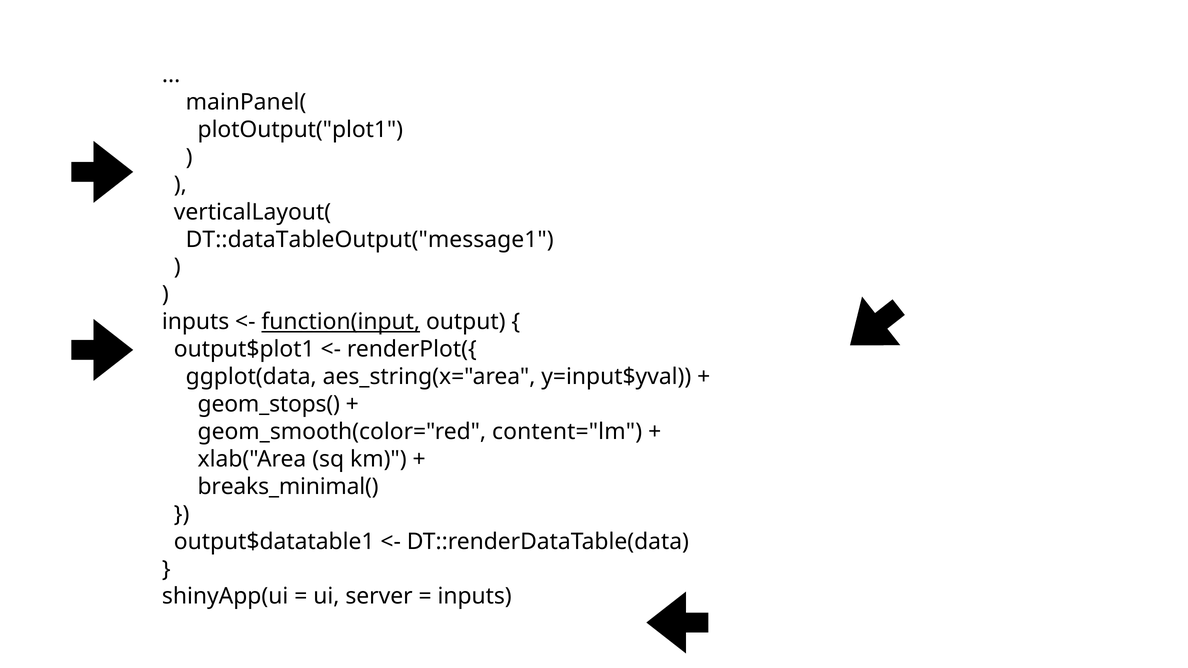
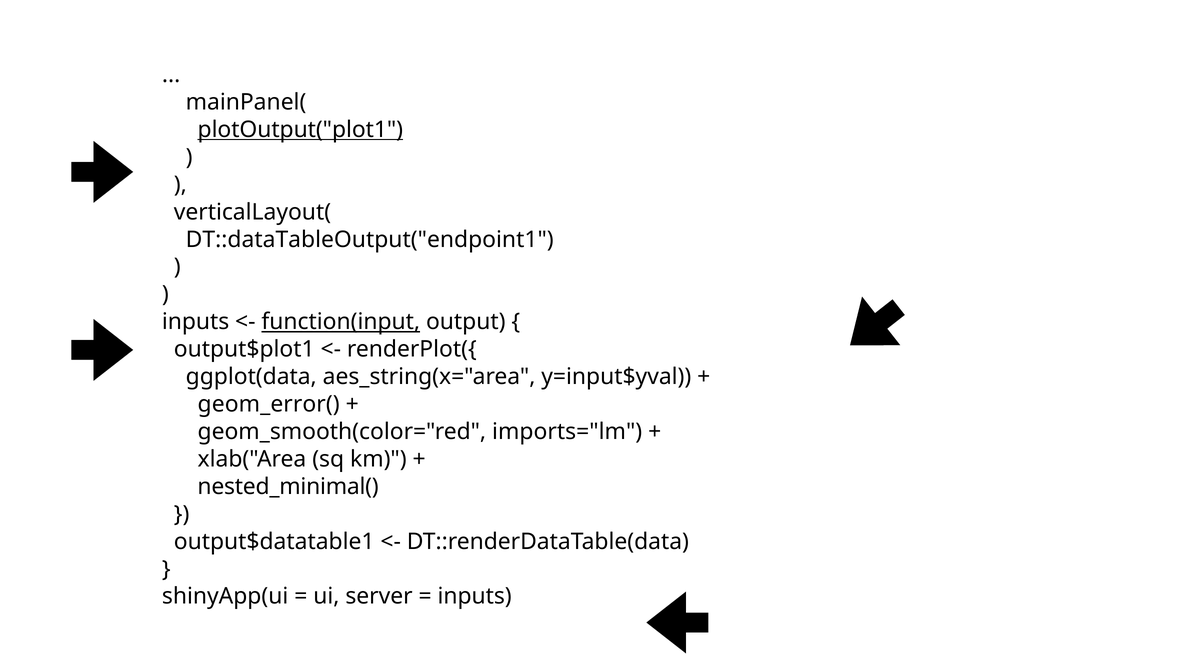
plotOutput("plot1 underline: none -> present (300, 130)
DT::dataTableOutput("message1: DT::dataTableOutput("message1 -> DT::dataTableOutput("endpoint1 (370, 240)
geom_stops(: geom_stops( -> geom_error( (269, 404)
content="lm: content="lm -> imports="lm (567, 432)
breaks_minimal(: breaks_minimal( -> nested_minimal( (288, 487)
